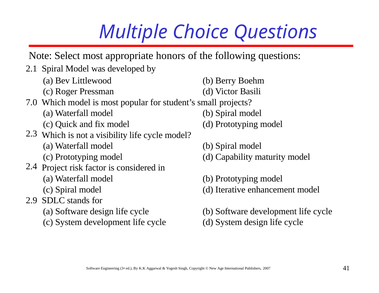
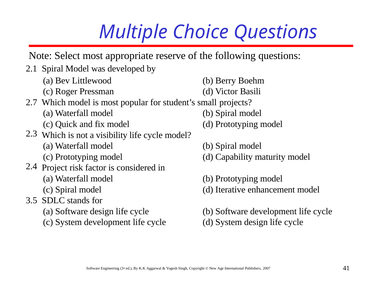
honors: honors -> reserve (171, 56)
7.0: 7.0 -> 2.7 (32, 102)
2.9: 2.9 -> 3.5 (32, 200)
